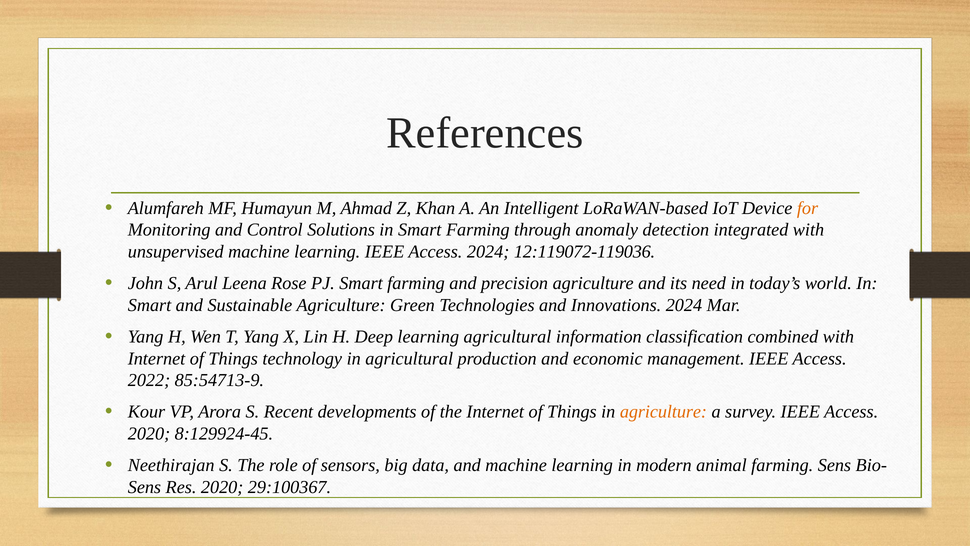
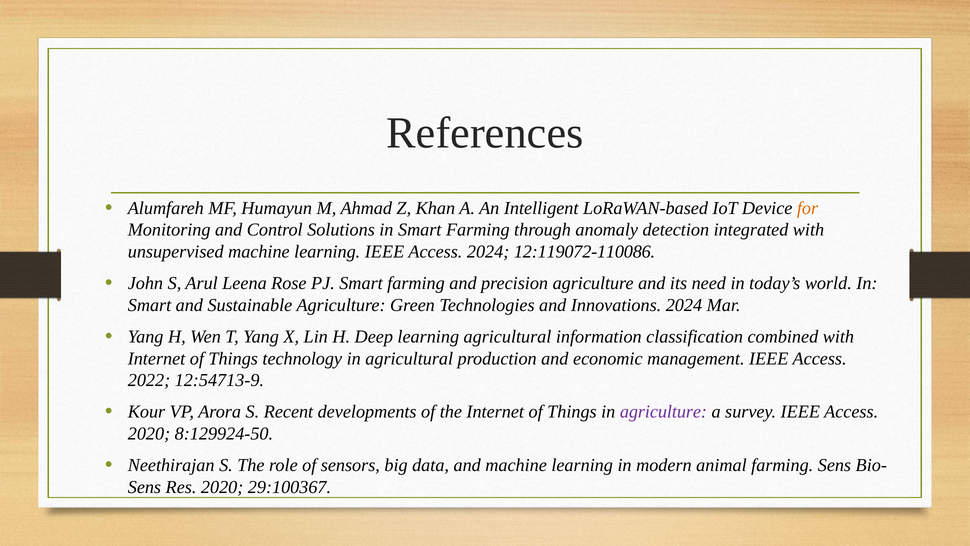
12:119072-119036: 12:119072-119036 -> 12:119072-110086 (585, 252)
85:54713-9: 85:54713-9 -> 12:54713-9 (219, 380)
agriculture colour: orange -> purple (663, 412)
8:129924-45: 8:129924-45 -> 8:129924-50 (224, 434)
